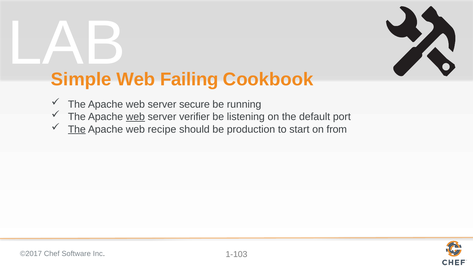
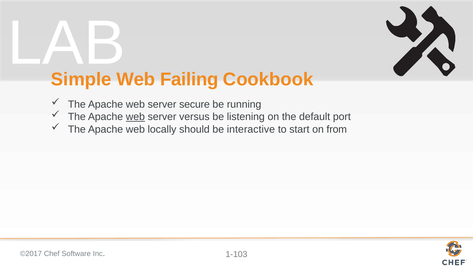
verifier: verifier -> versus (194, 117)
The underline: present -> none (77, 129)
recipe: recipe -> locally (162, 129)
production: production -> interactive (251, 129)
